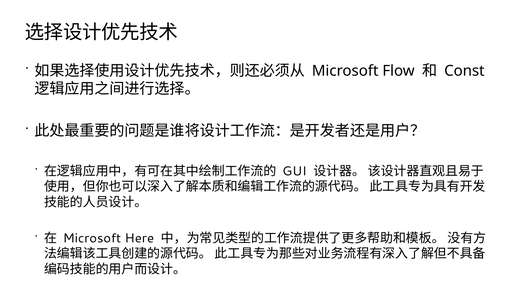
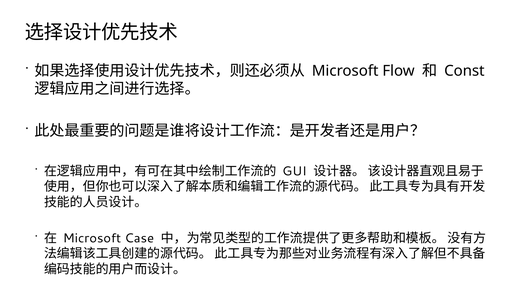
Here: Here -> Case (139, 238)
